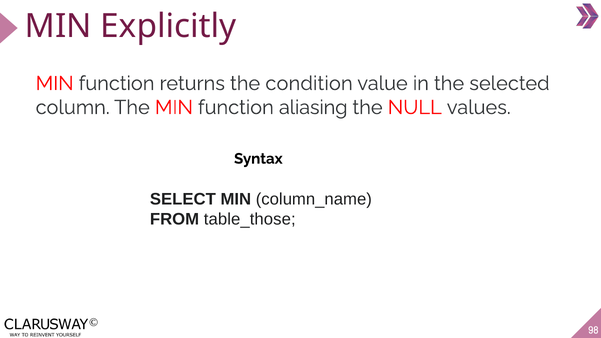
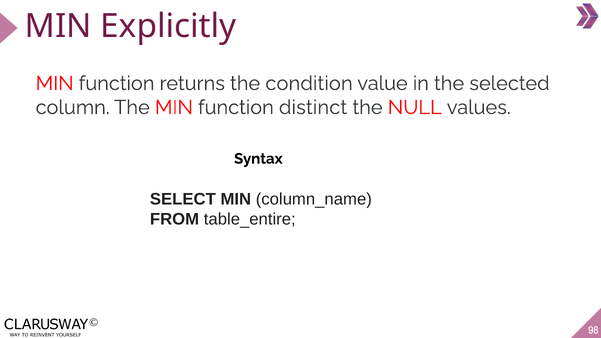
aliasing: aliasing -> distinct (313, 107)
table_those: table_those -> table_entire (250, 219)
